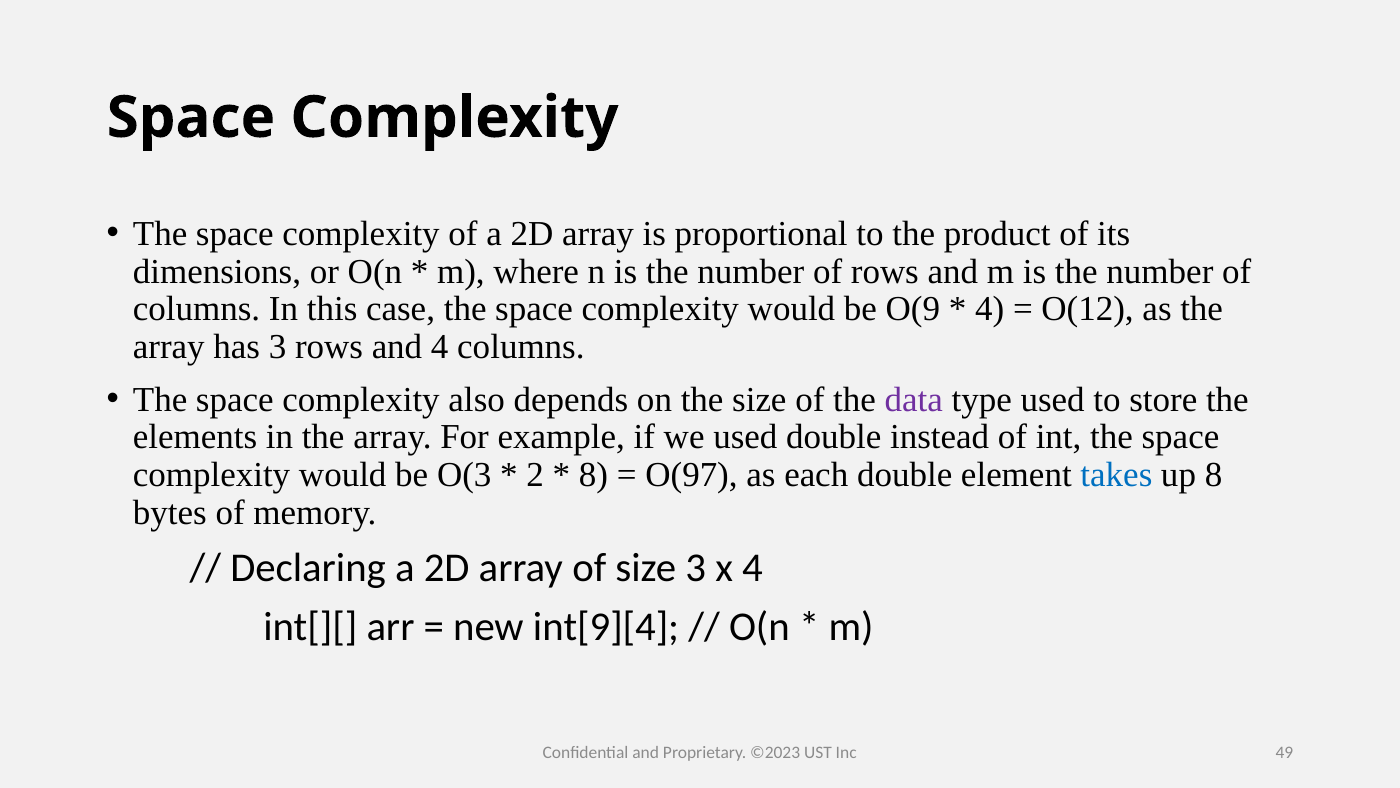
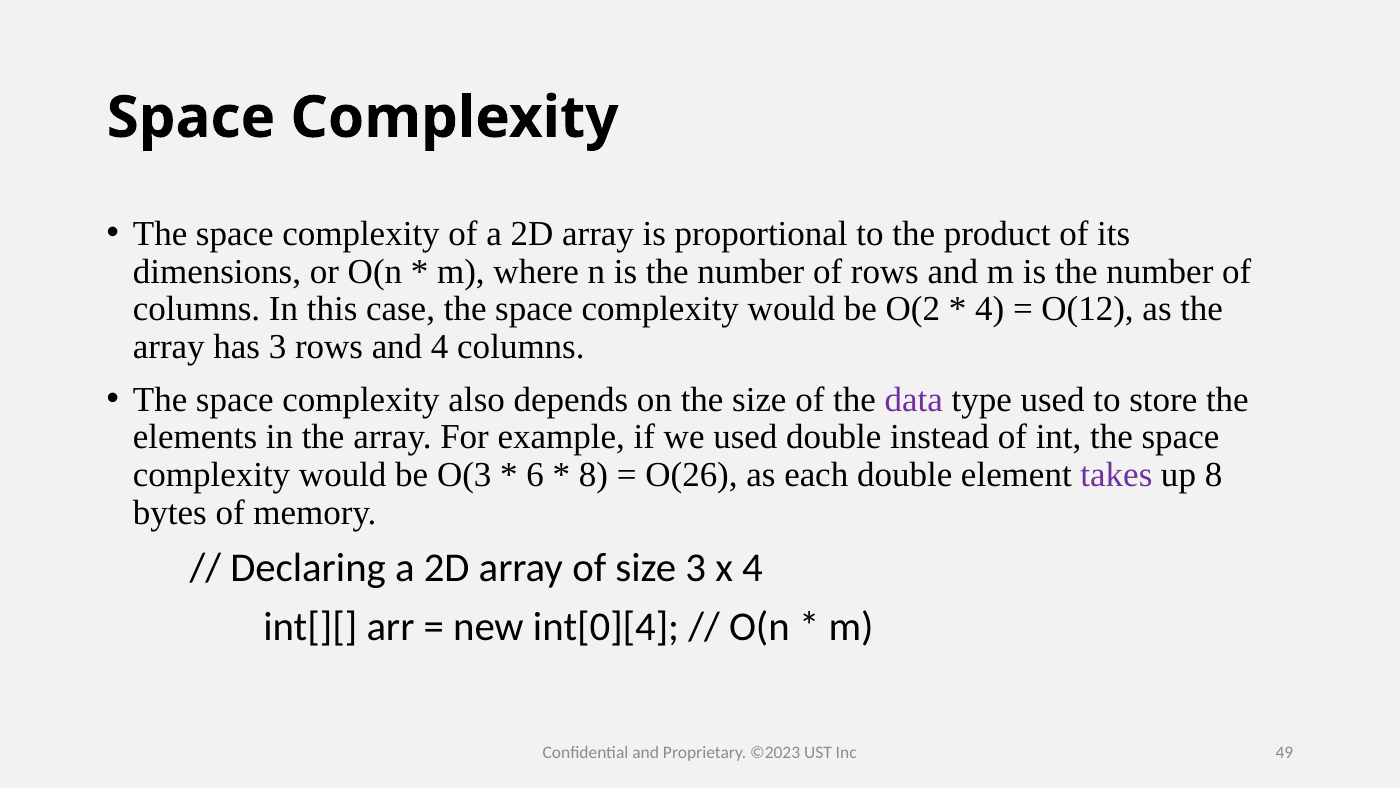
O(9: O(9 -> O(2 (913, 309)
2: 2 -> 6 (535, 475)
O(97: O(97 -> O(26 (692, 475)
takes colour: blue -> purple (1116, 475)
int[9][4: int[9][4 -> int[0][4 (606, 627)
